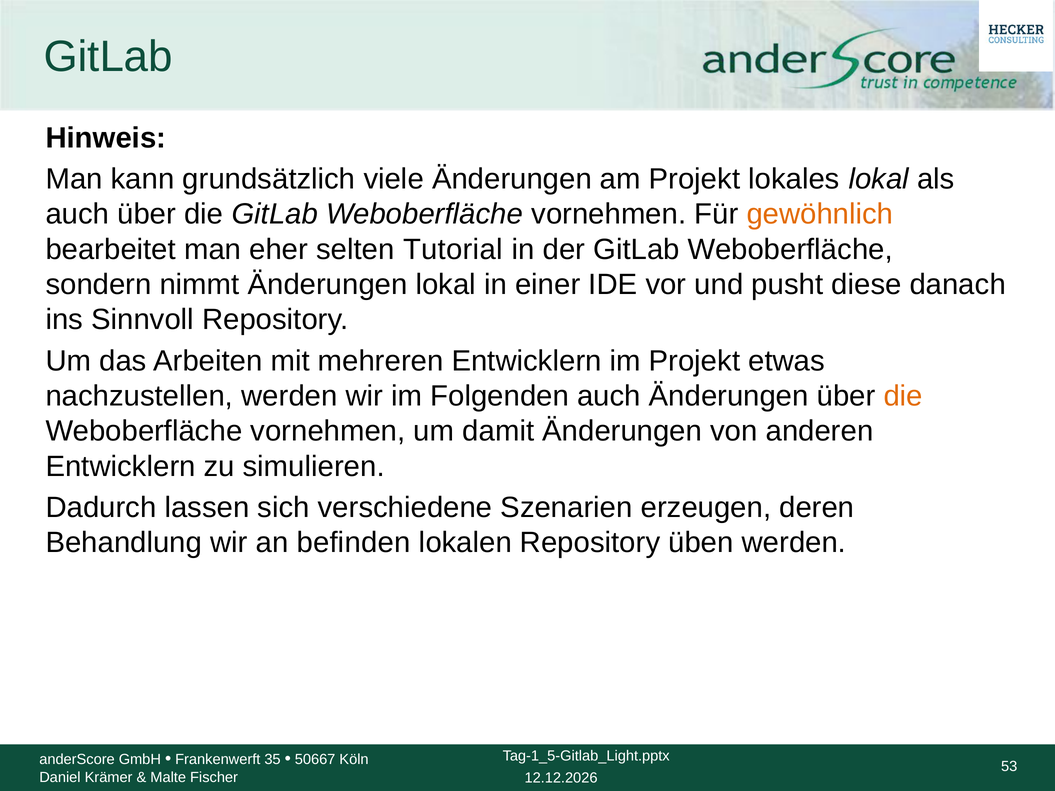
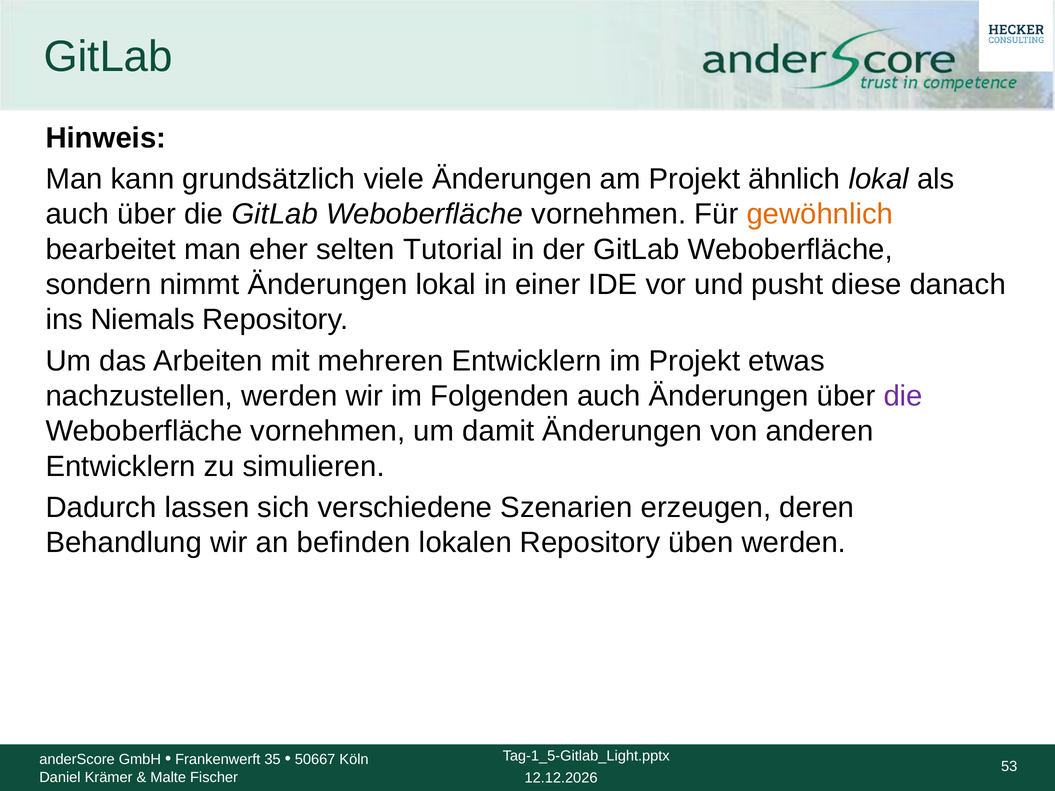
lokales: lokales -> ähnlich (794, 179)
Sinnvoll: Sinnvoll -> Niemals (143, 320)
die colour: orange -> purple (903, 396)
